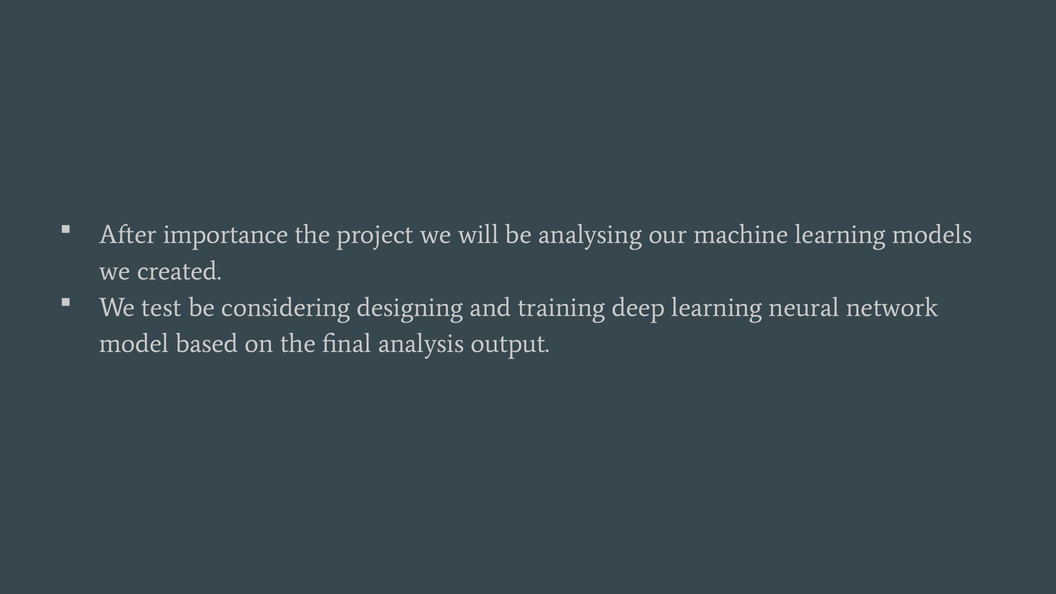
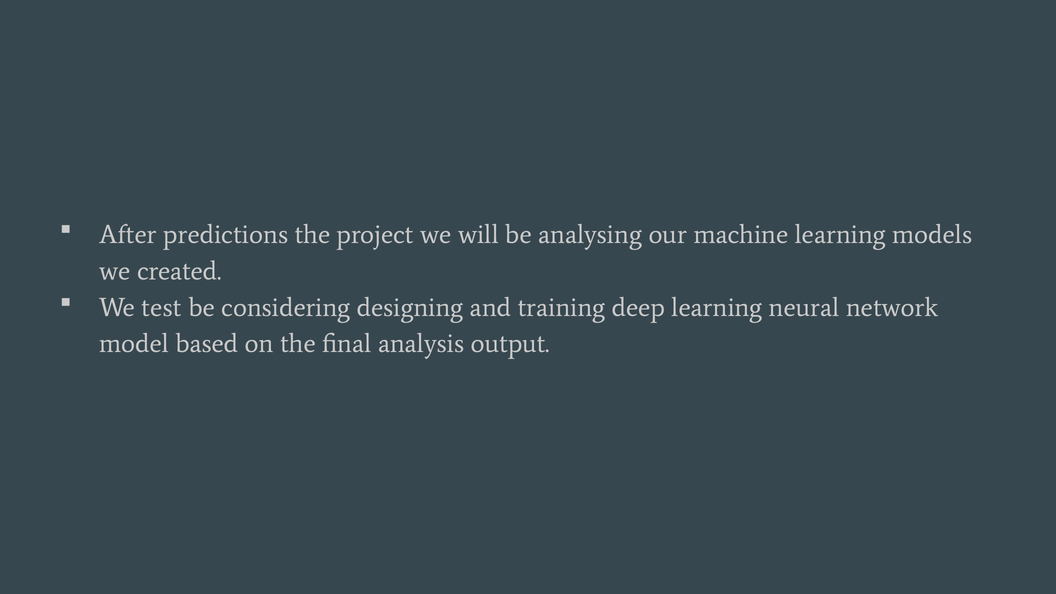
importance: importance -> predictions (226, 235)
